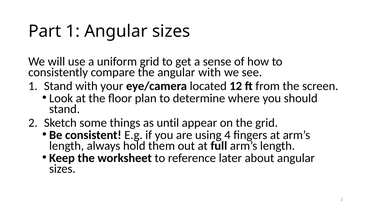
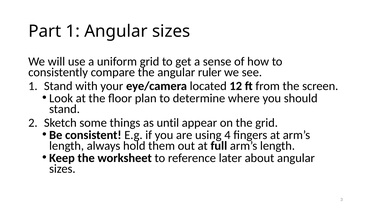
angular with: with -> ruler (210, 72)
